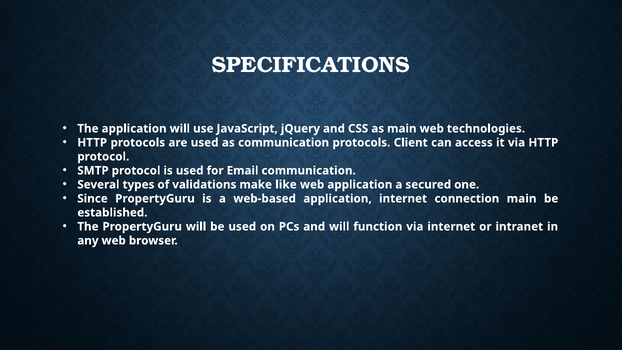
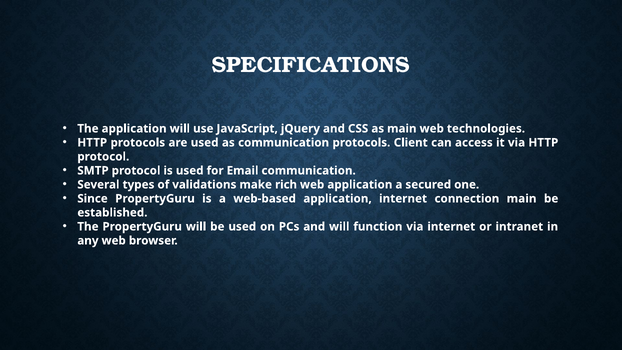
like: like -> rich (286, 185)
